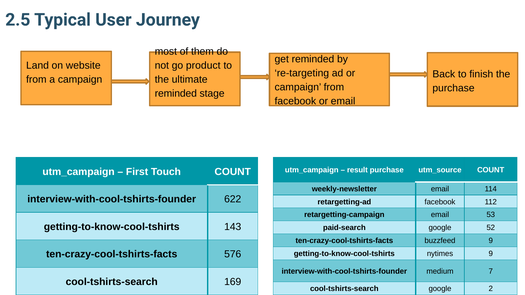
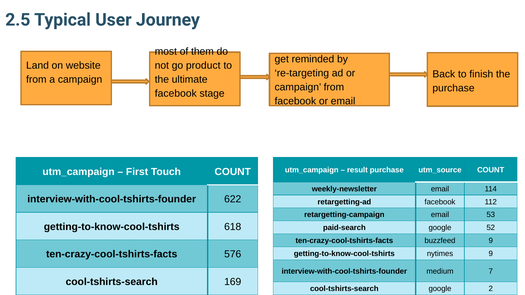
reminded: reminded -> facebook (176, 94)
143: 143 -> 618 (233, 227)
